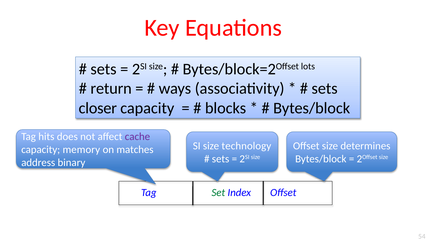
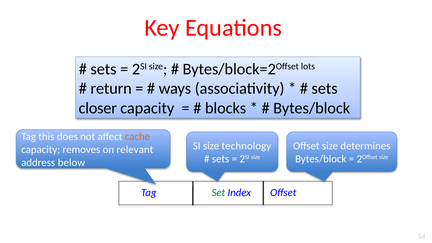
hits: hits -> this (46, 137)
cache colour: purple -> orange (137, 137)
memory: memory -> removes (81, 150)
matches: matches -> relevant (135, 150)
binary: binary -> below (71, 163)
